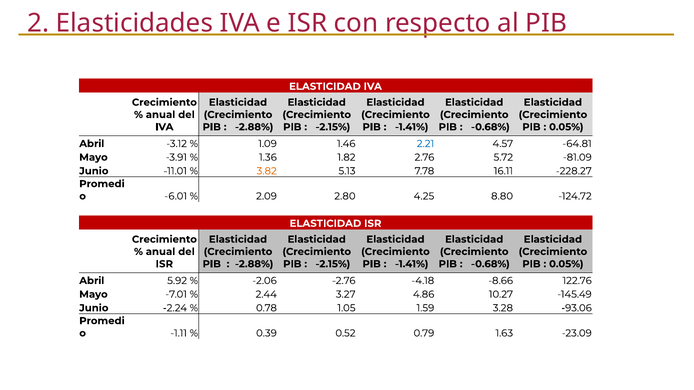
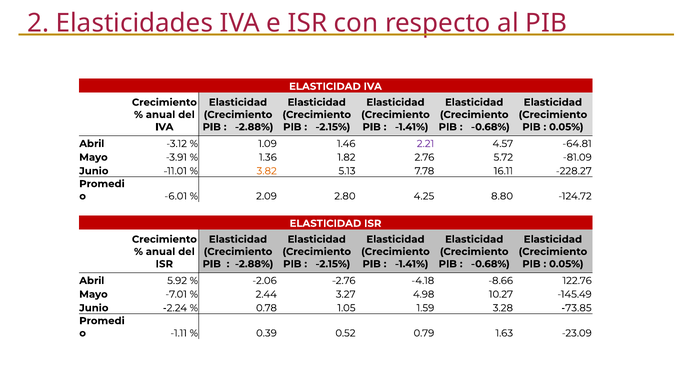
2.21 colour: blue -> purple (426, 144)
4.86: 4.86 -> 4.98 (424, 295)
-93.06: -93.06 -> -73.85 (576, 308)
